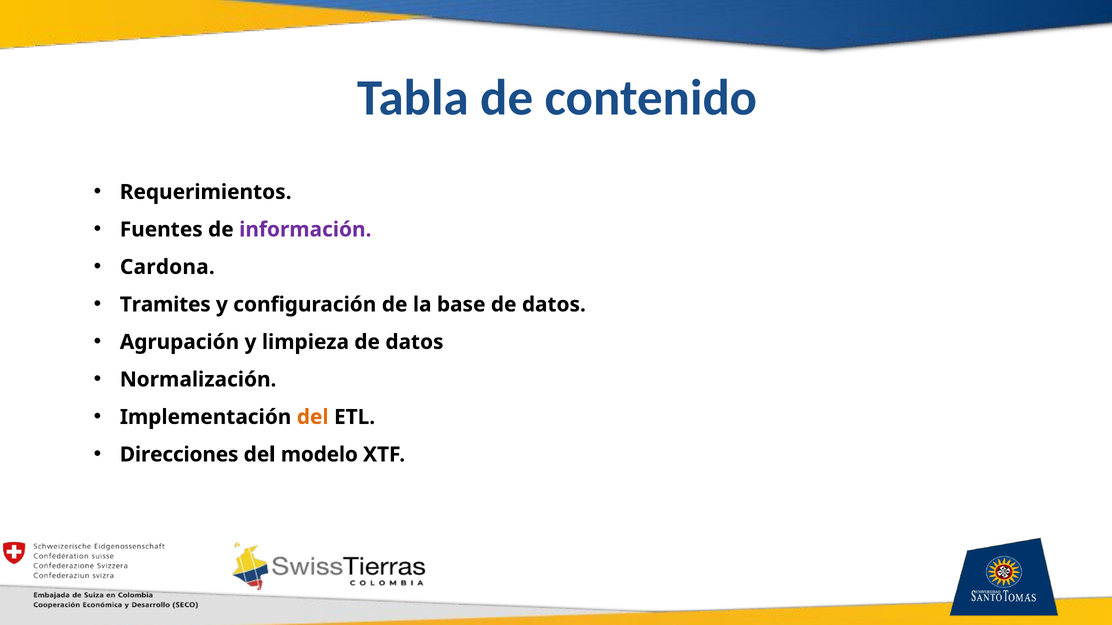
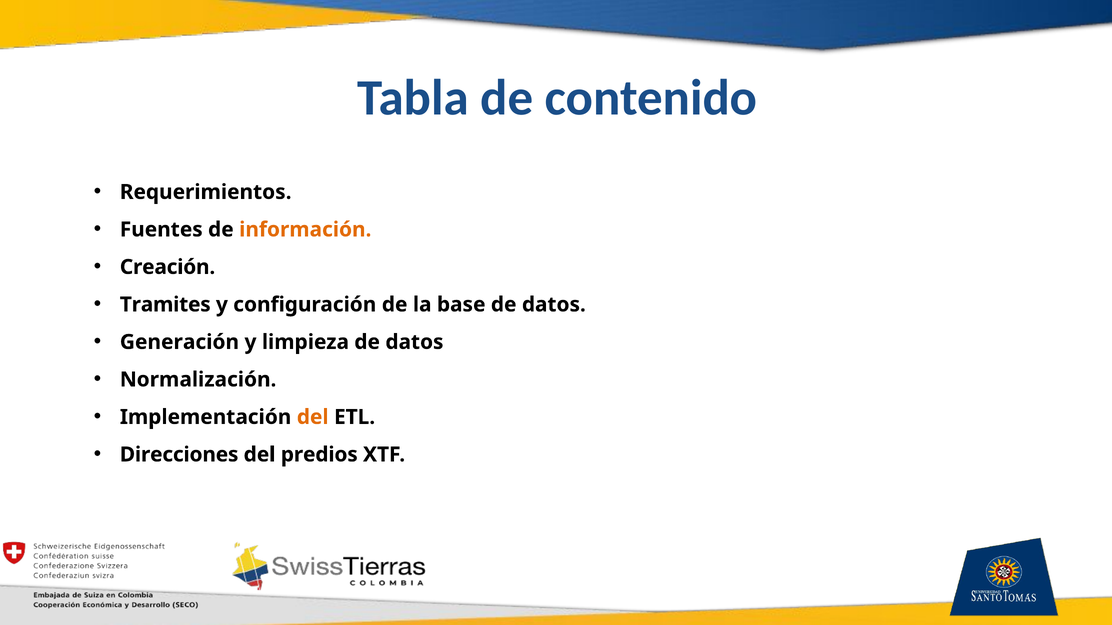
información colour: purple -> orange (305, 230)
Cardona: Cardona -> Creación (168, 267)
Agrupación: Agrupación -> Generación (179, 342)
modelo: modelo -> predios (319, 455)
